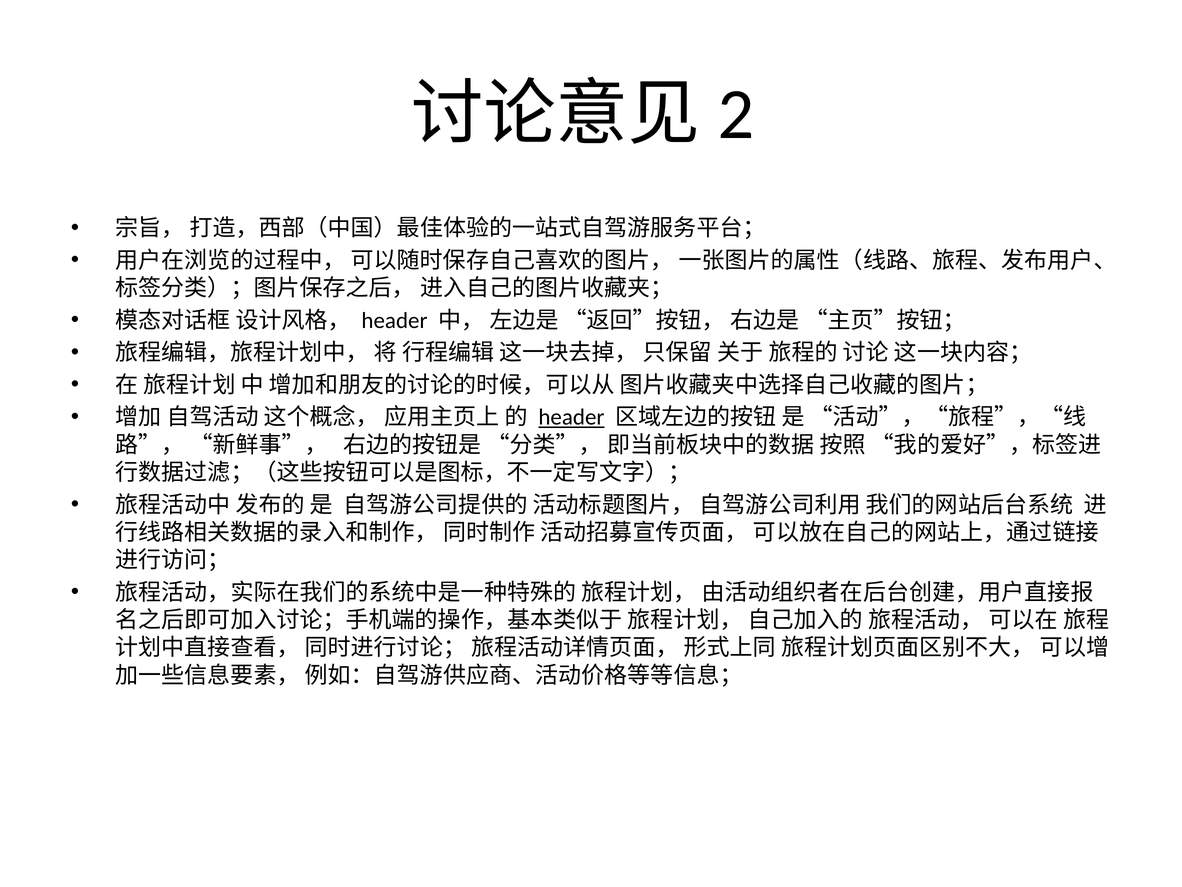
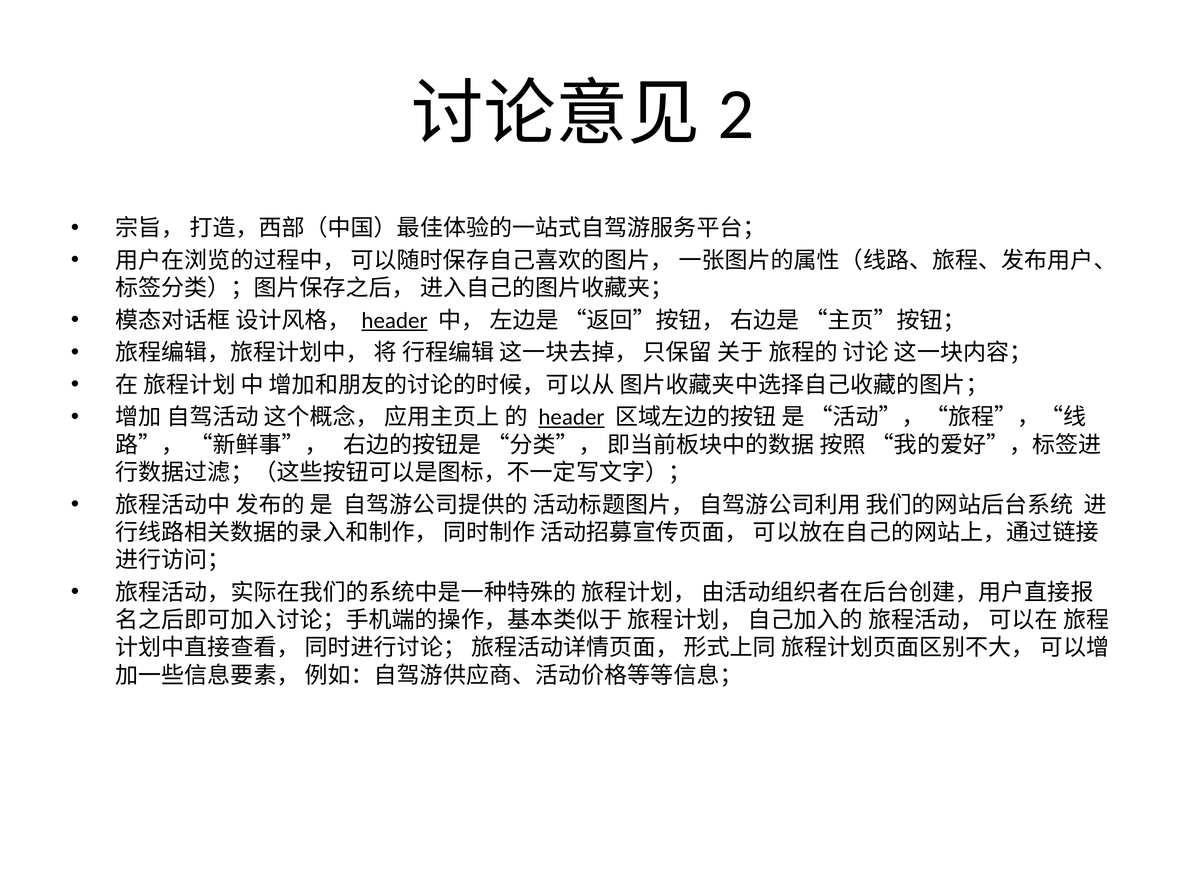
header underline: none -> present (394, 320)
